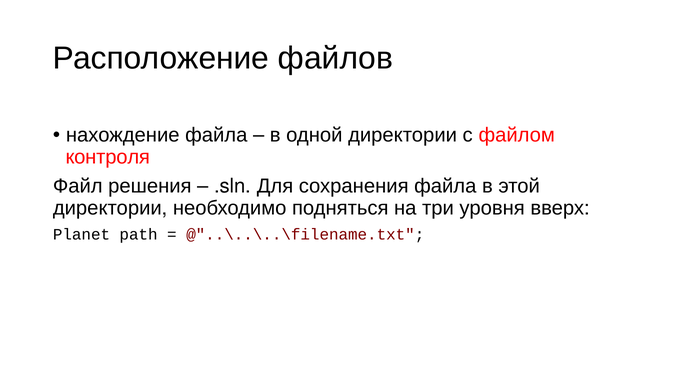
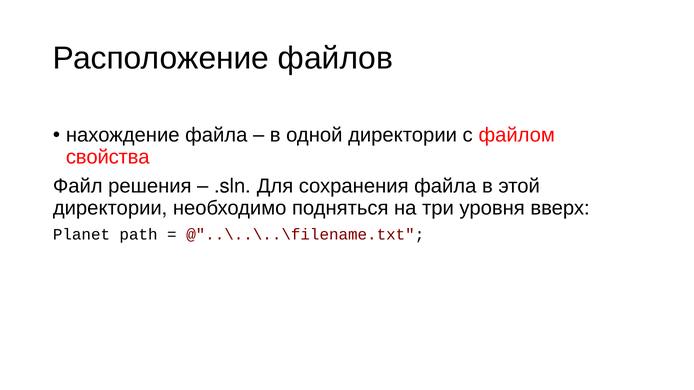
контроля: контроля -> свойства (108, 157)
